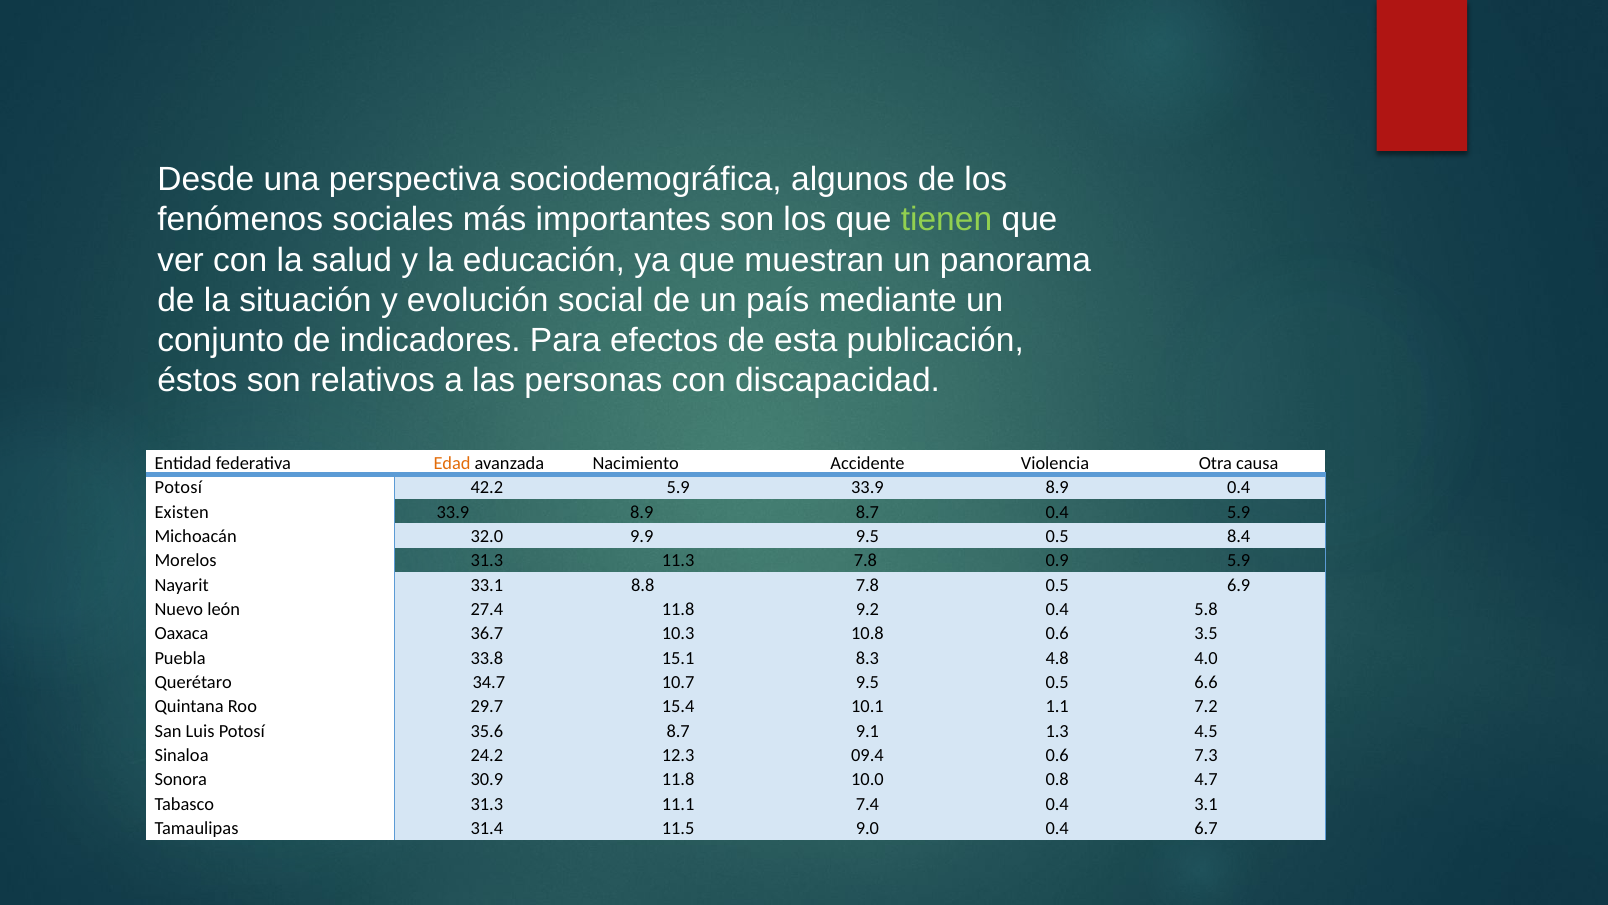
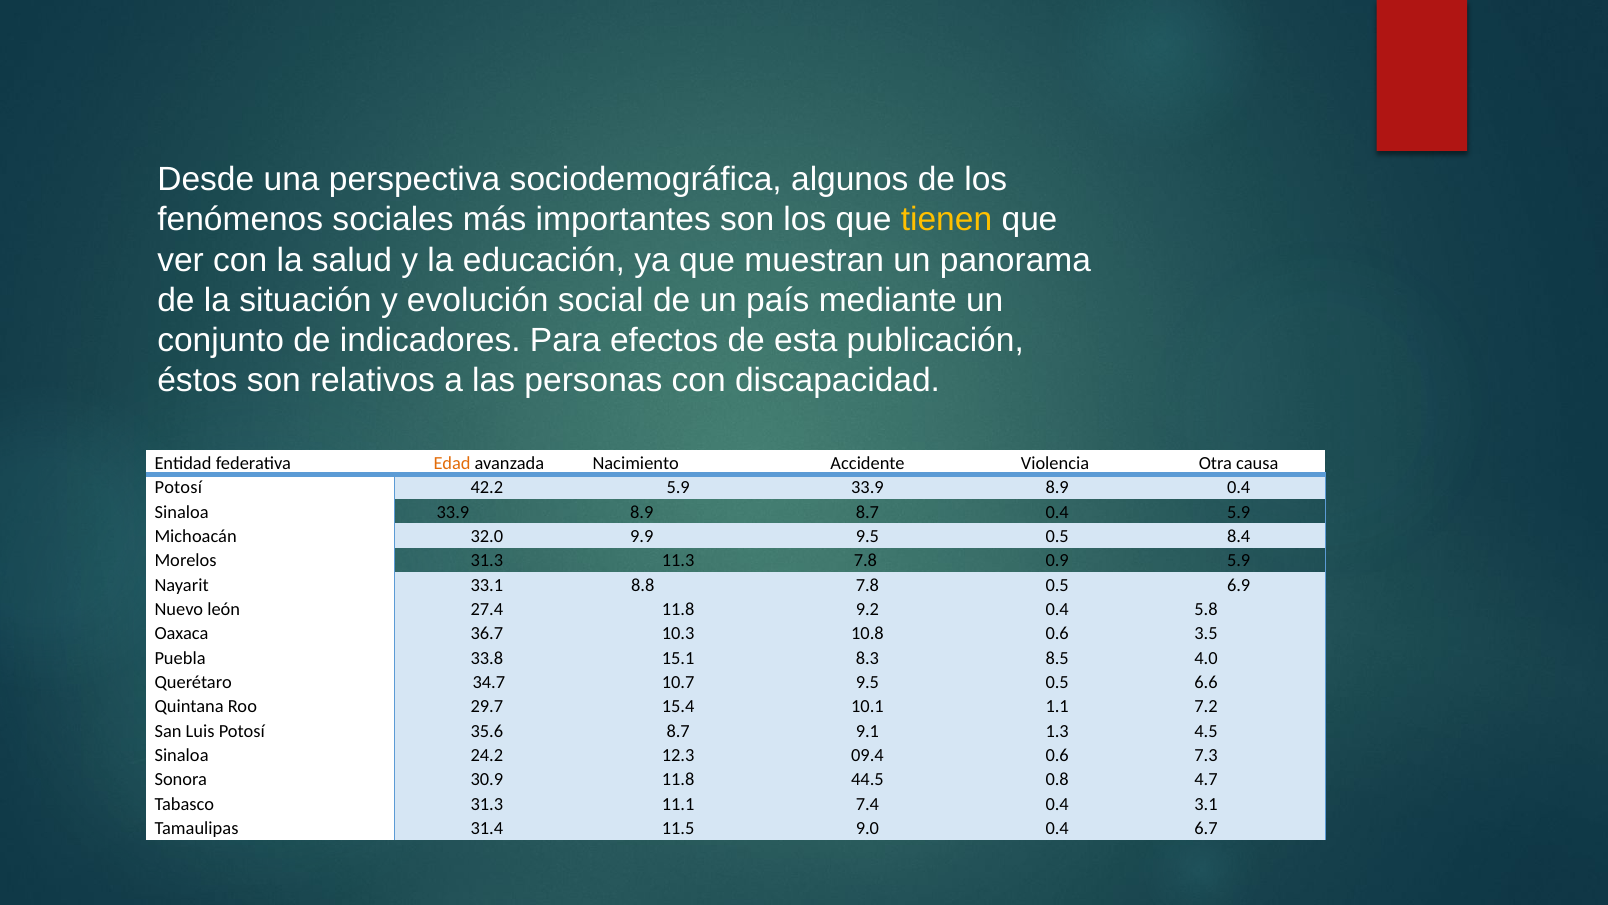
tienen colour: light green -> yellow (947, 220)
Existen: Existen -> Sinaloa (182, 512)
4.8: 4.8 -> 8.5 (1057, 658)
10.0: 10.0 -> 44.5 (867, 779)
